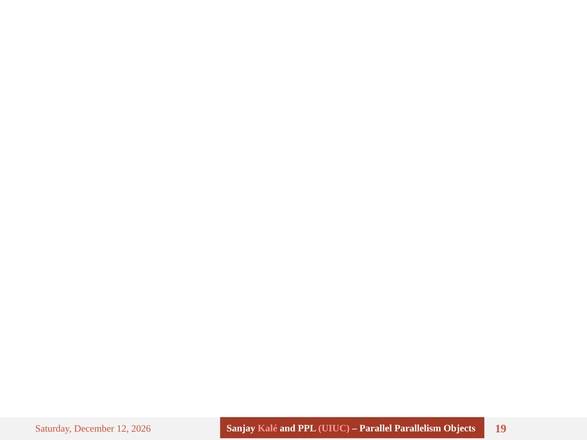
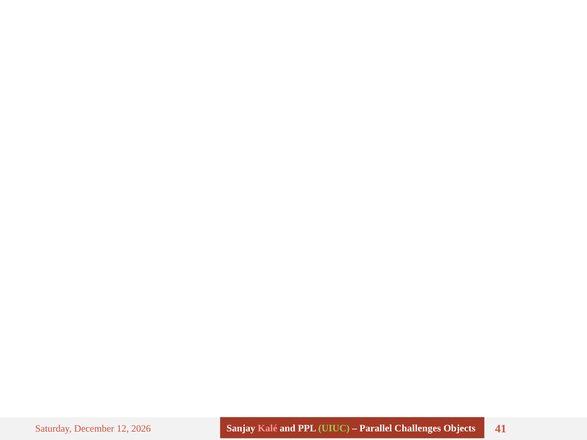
UIUC colour: pink -> light green (334, 429)
Parallelism: Parallelism -> Challenges (418, 429)
19: 19 -> 41 (501, 429)
